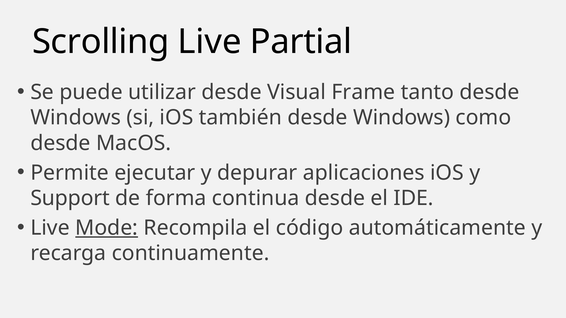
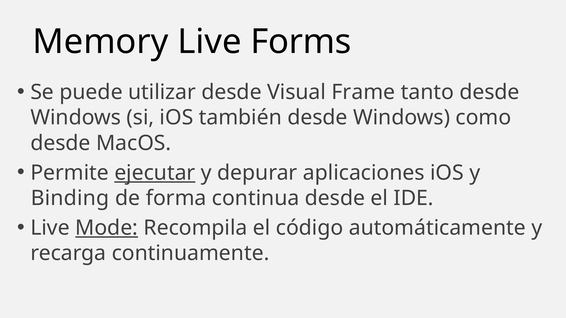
Scrolling: Scrolling -> Memory (100, 42)
Partial: Partial -> Forms (301, 42)
ejecutar underline: none -> present (155, 173)
Support: Support -> Binding (70, 198)
